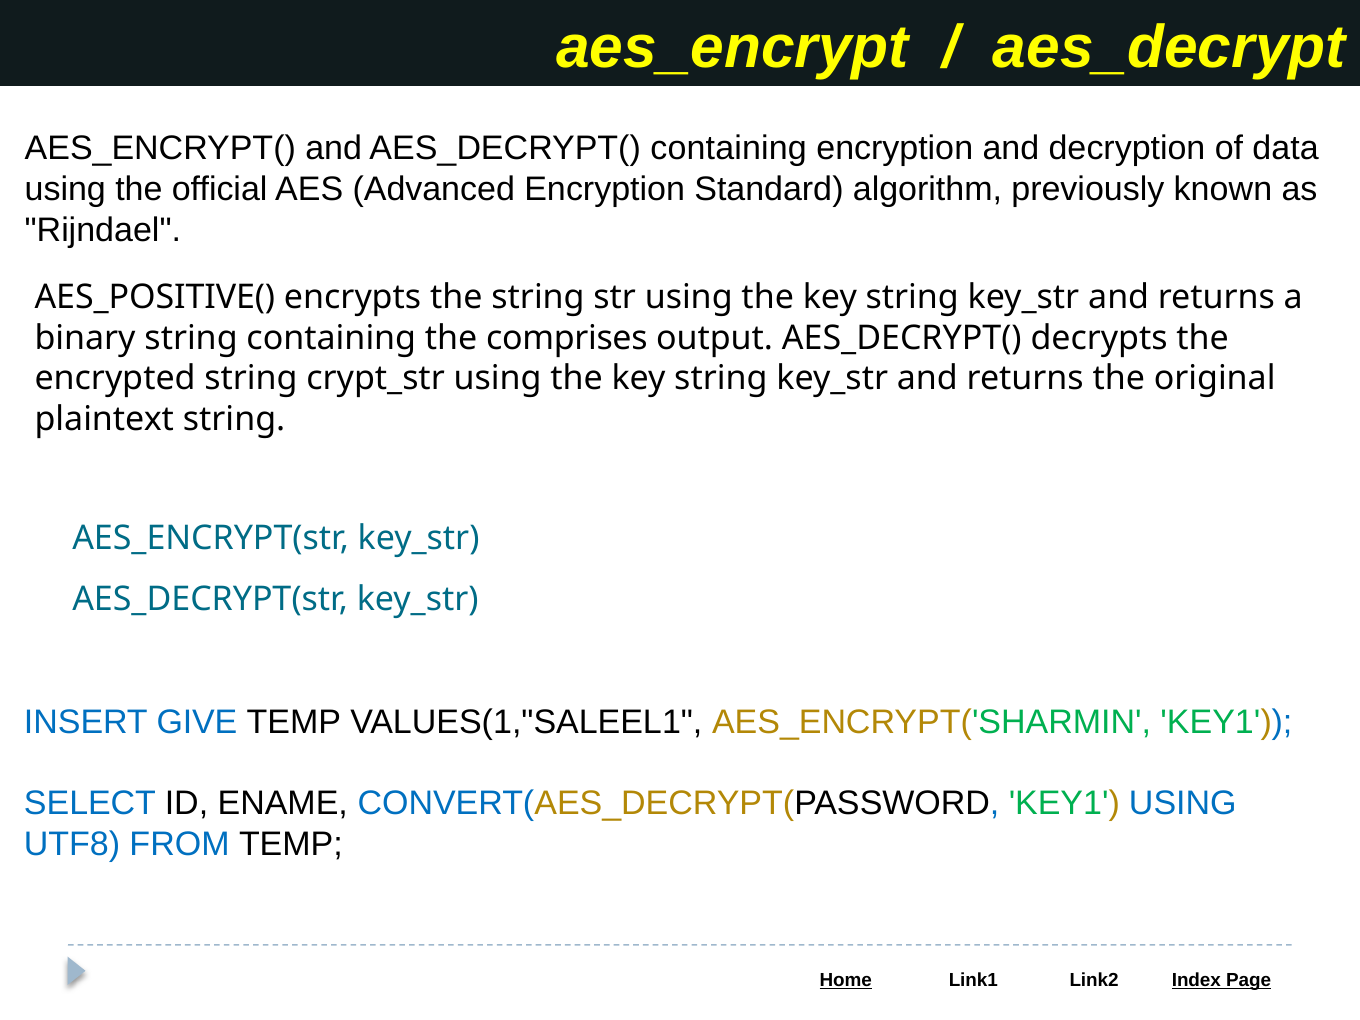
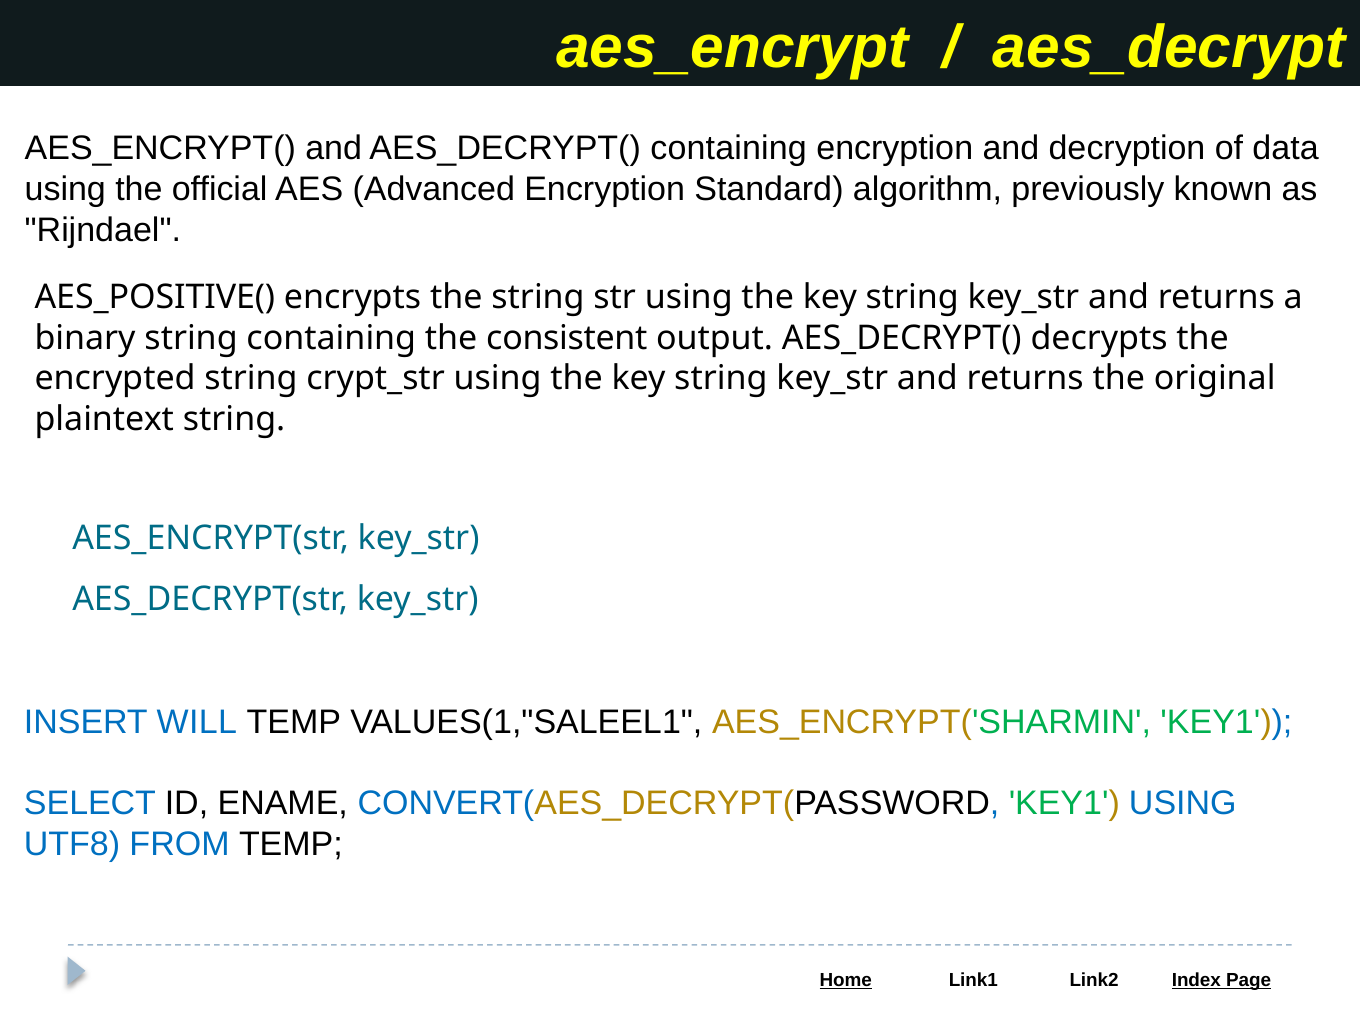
comprises: comprises -> consistent (567, 338)
GIVE: GIVE -> WILL (197, 722)
